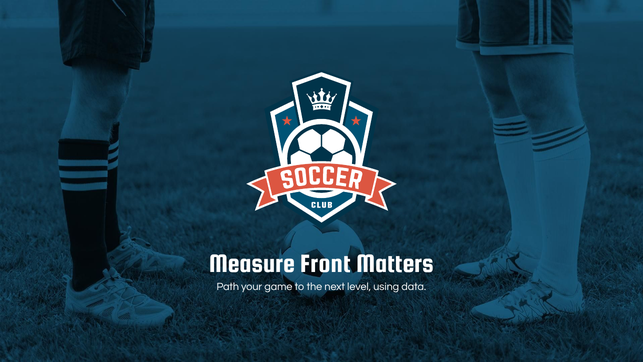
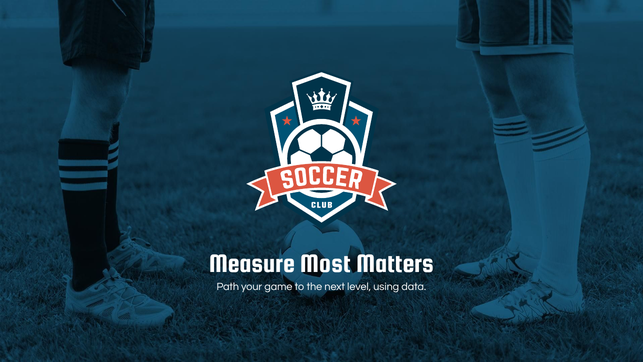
Front: Front -> Most (325, 263)
